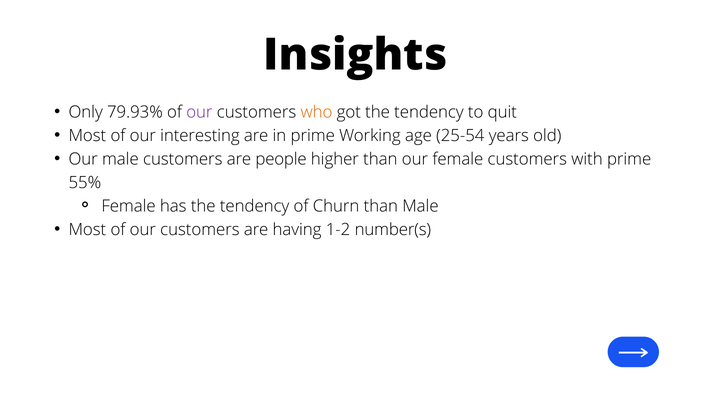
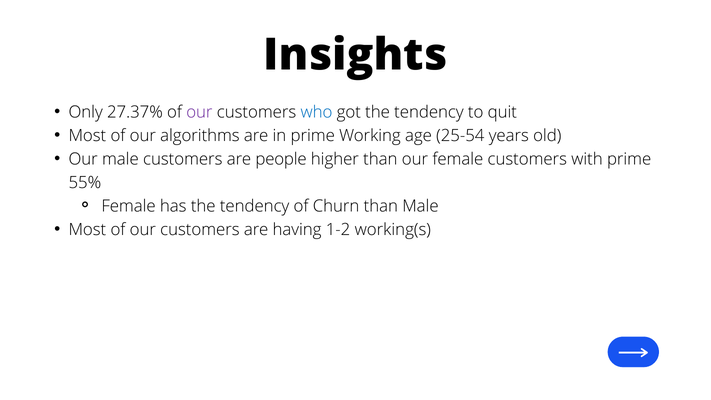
79.93%: 79.93% -> 27.37% (135, 112)
who colour: orange -> blue (316, 112)
interesting: interesting -> algorithms (200, 136)
number(s: number(s -> working(s (393, 230)
